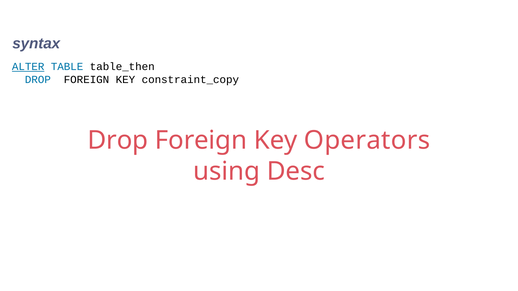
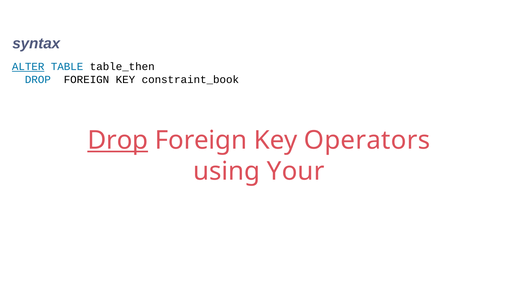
constraint_copy: constraint_copy -> constraint_book (190, 80)
Drop underline: none -> present (118, 140)
Desc: Desc -> Your (296, 172)
